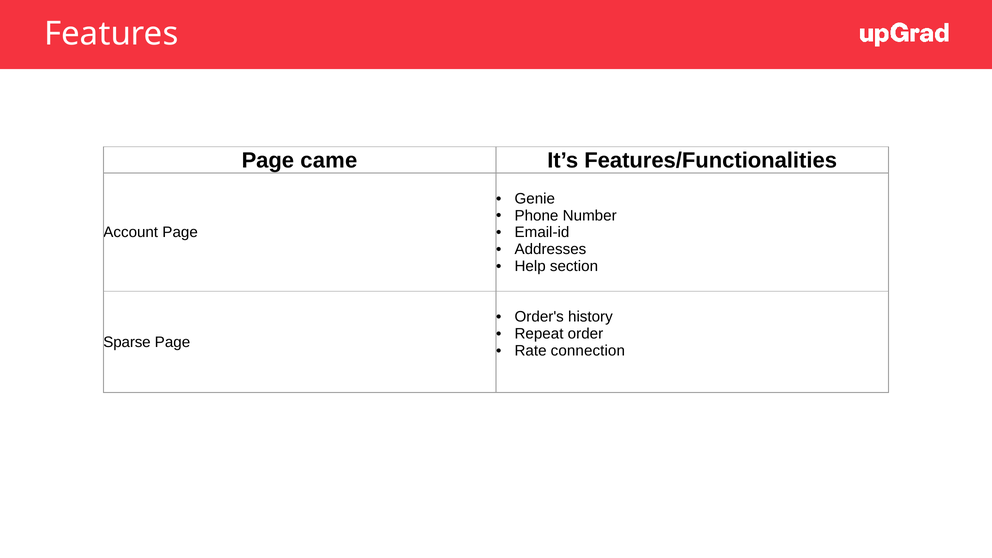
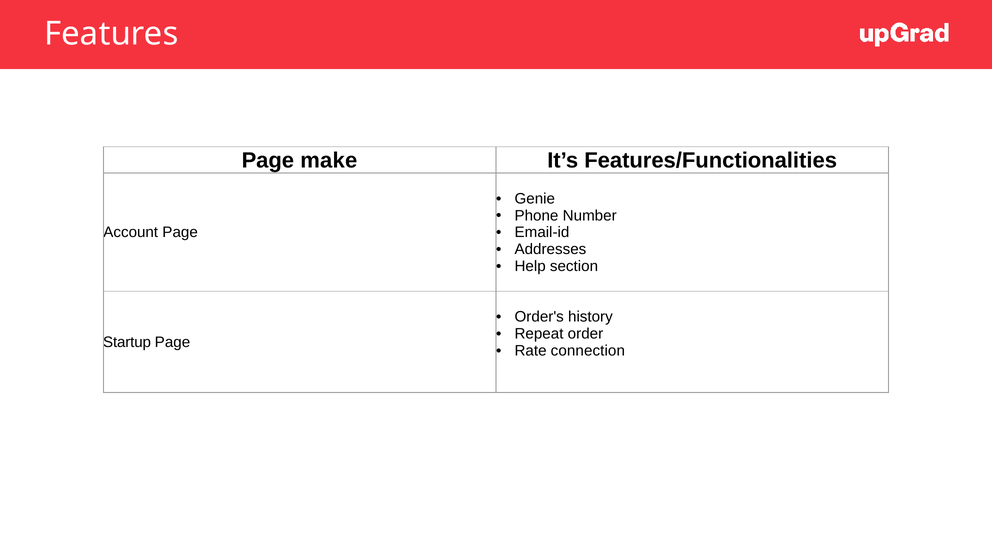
came: came -> make (329, 160)
Sparse: Sparse -> Startup (127, 342)
